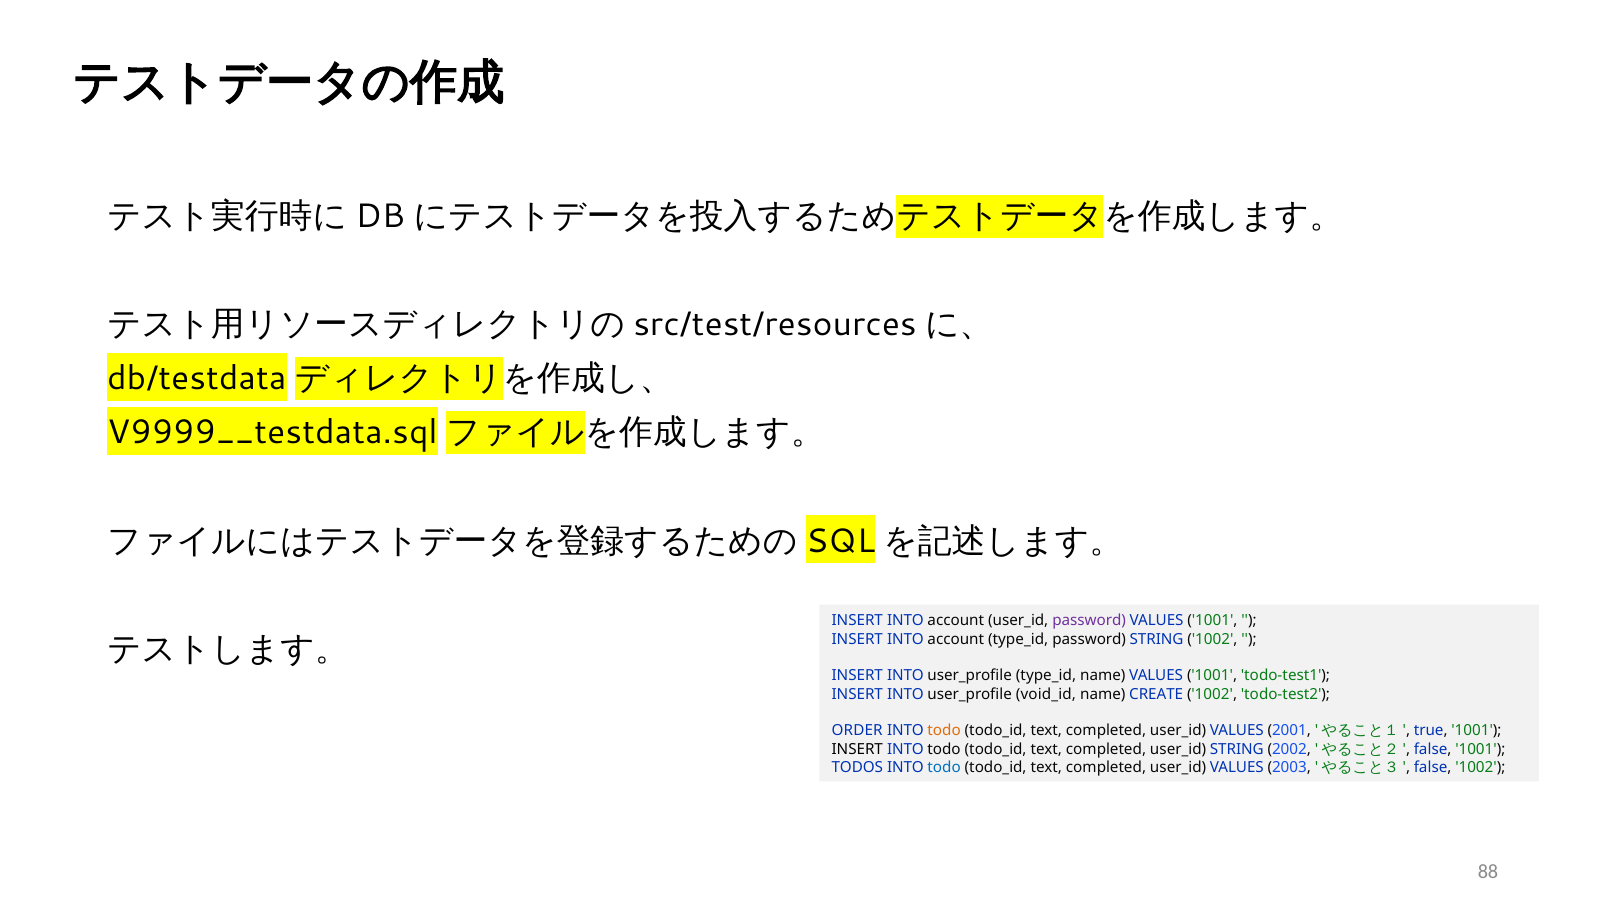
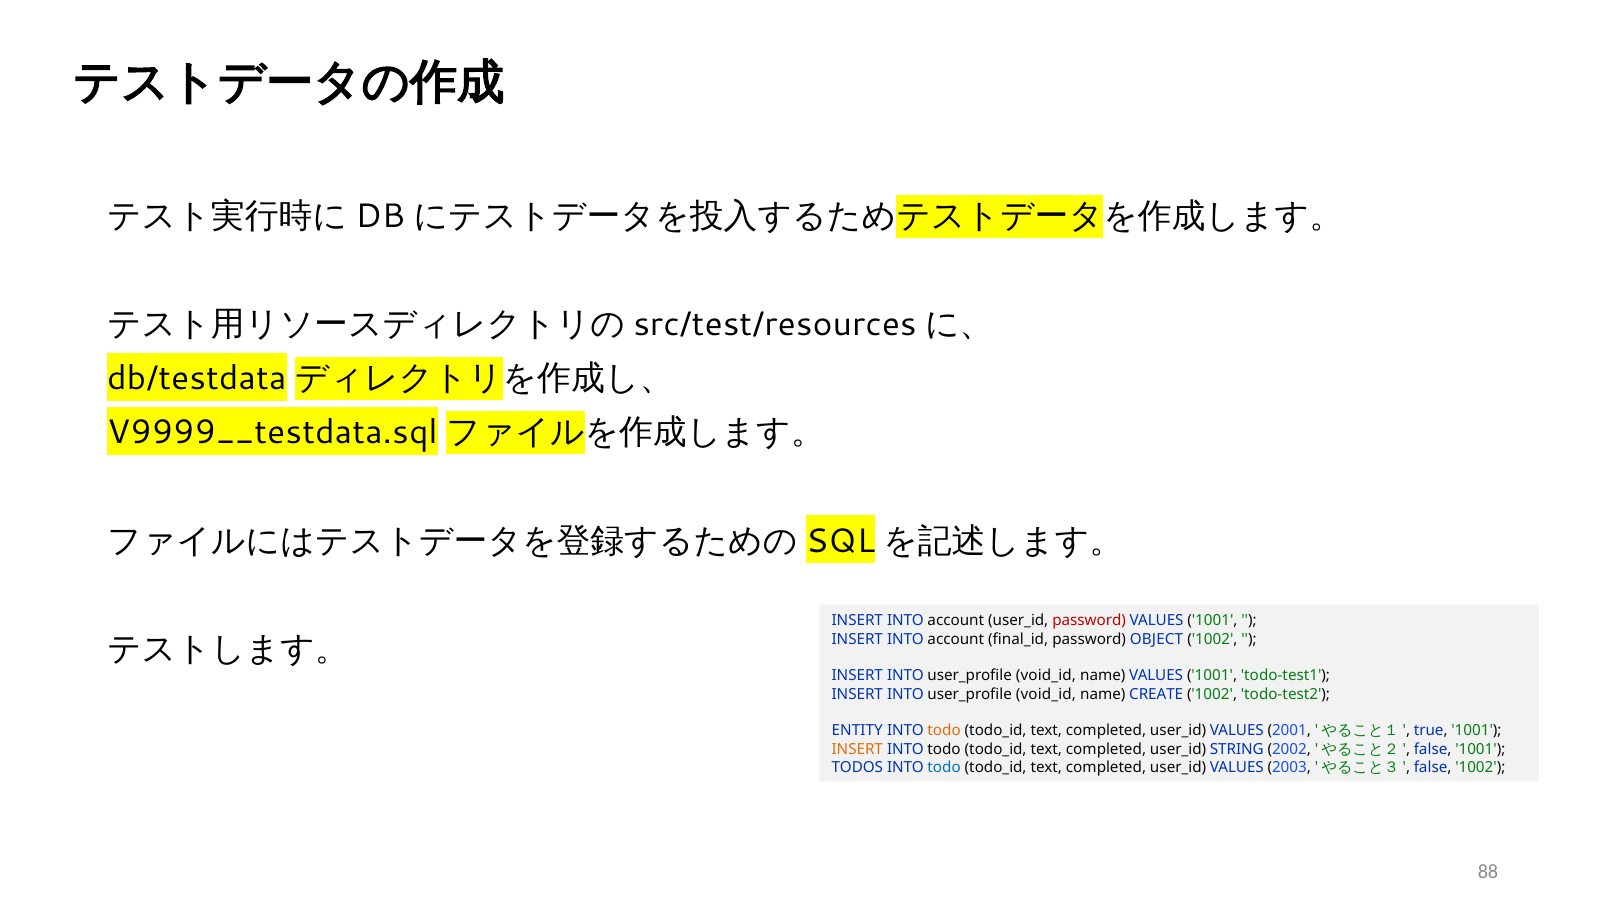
password colour: purple -> red (1089, 620)
account type_id: type_id -> final_id (1018, 639)
password STRING: STRING -> OBJECT (1157, 639)
type_id: type_id -> void_id (1046, 675)
ORDER: ORDER -> ENTITY (857, 730)
INSERT colour: black -> orange (857, 749)
